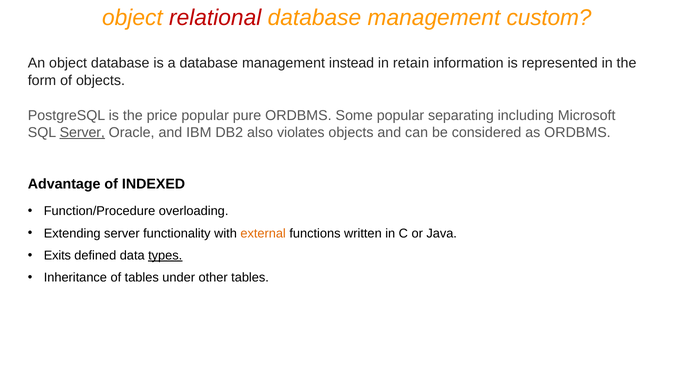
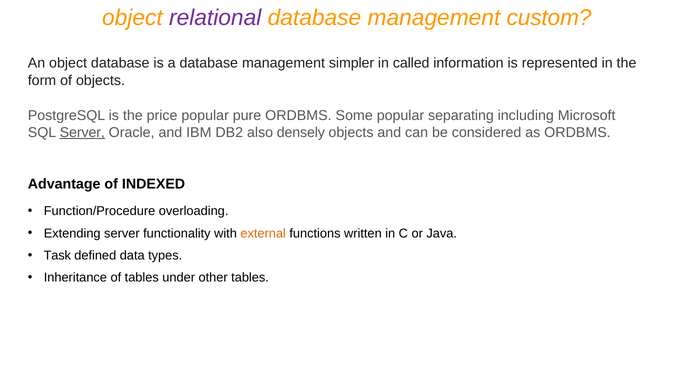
relational colour: red -> purple (215, 18)
instead: instead -> simpler (352, 63)
retain: retain -> called (411, 63)
violates: violates -> densely (301, 132)
Exits: Exits -> Task (57, 255)
types underline: present -> none (165, 255)
